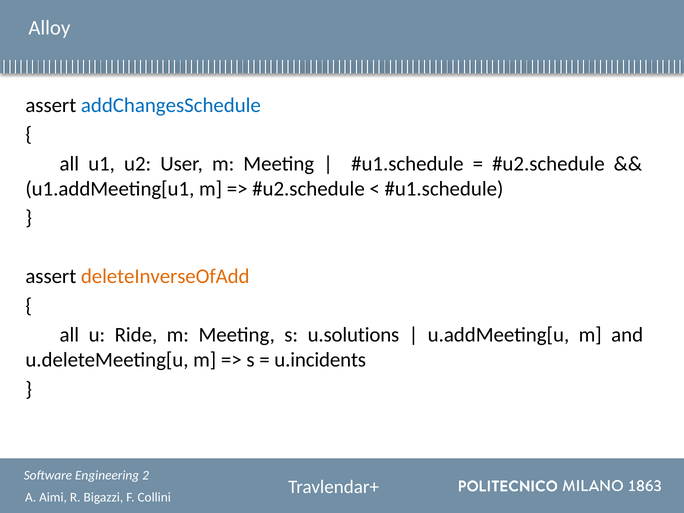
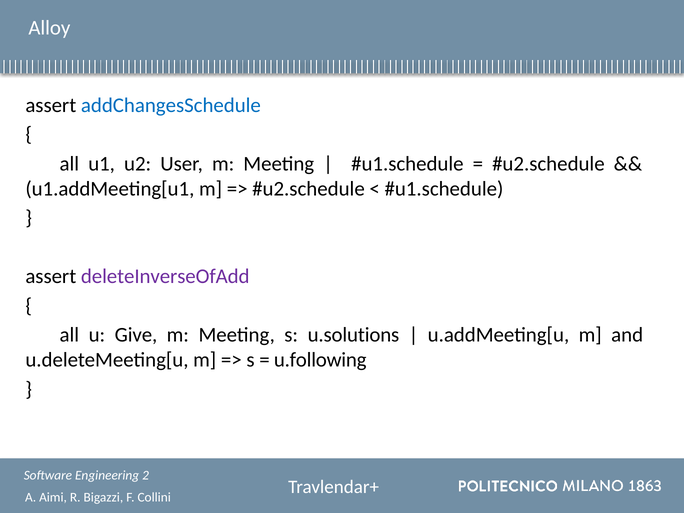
deleteInverseOfAdd colour: orange -> purple (165, 276)
Ride: Ride -> Give (136, 335)
u.incidents: u.incidents -> u.following (320, 360)
